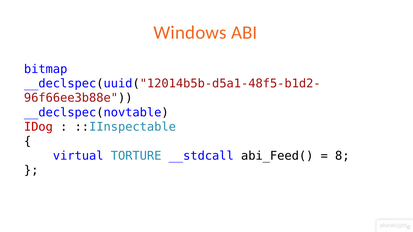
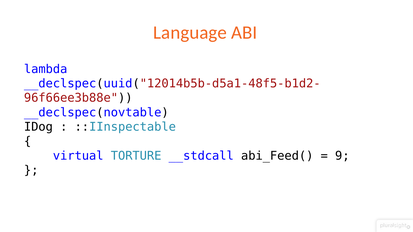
Windows: Windows -> Language (190, 32)
bitmap: bitmap -> lambda (46, 69)
IDog colour: red -> black (38, 127)
8: 8 -> 9 (342, 156)
